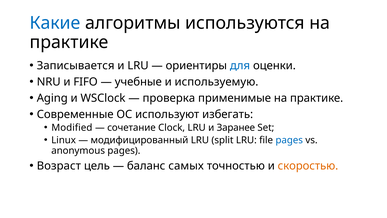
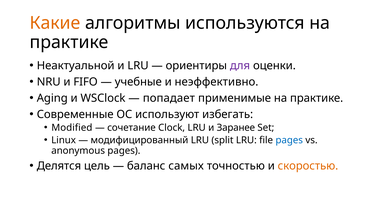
Какие colour: blue -> orange (55, 23)
Записывается: Записывается -> Неактуальной (76, 65)
для colour: blue -> purple (240, 65)
используемую: используемую -> неэффективно (216, 82)
проверка: проверка -> попадает (169, 98)
Возраст: Возраст -> Делятся (59, 166)
